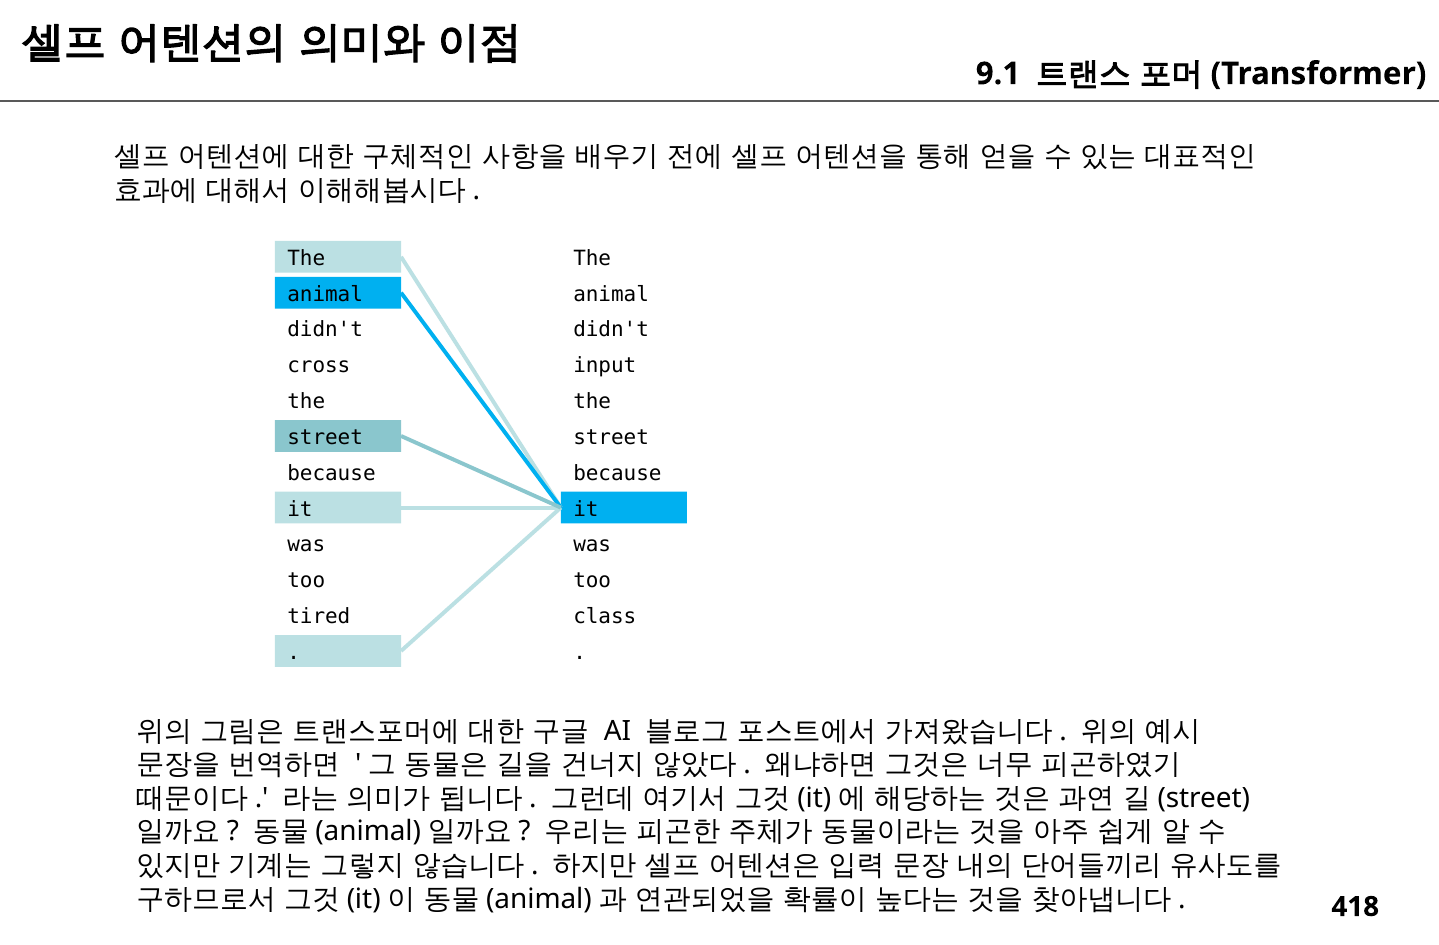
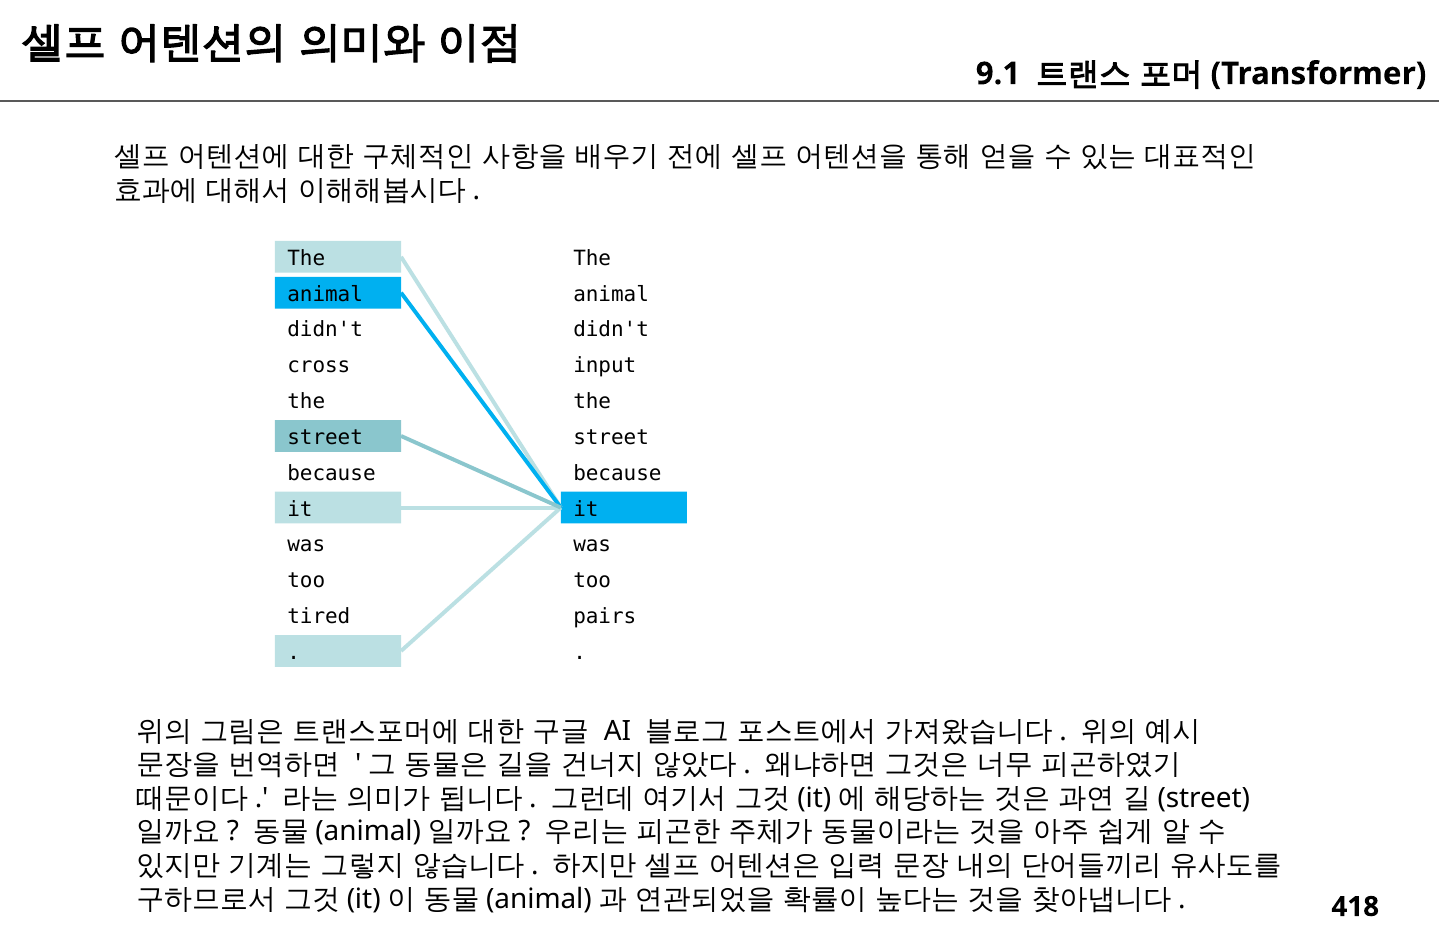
class: class -> pairs (605, 617)
